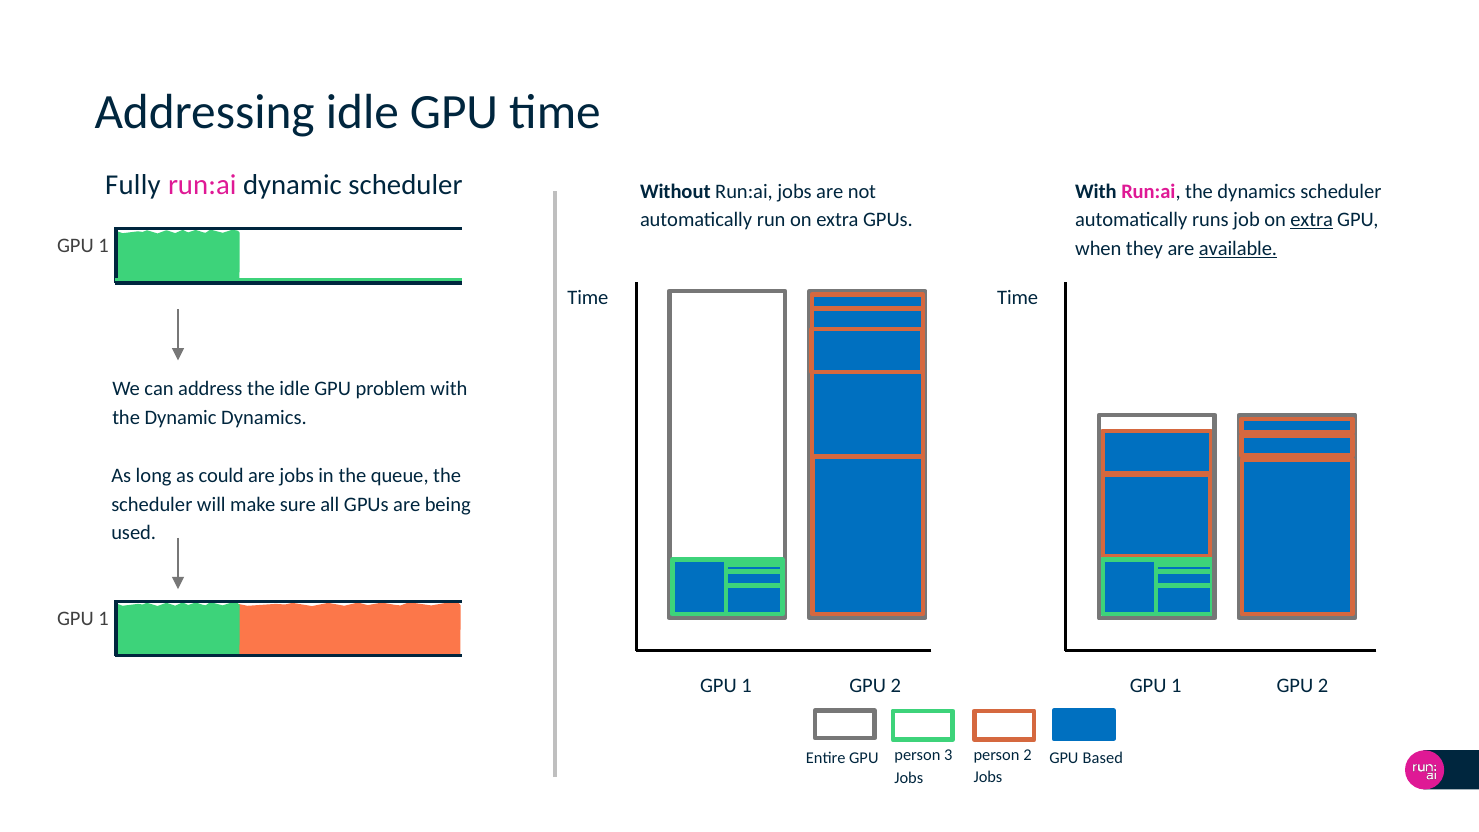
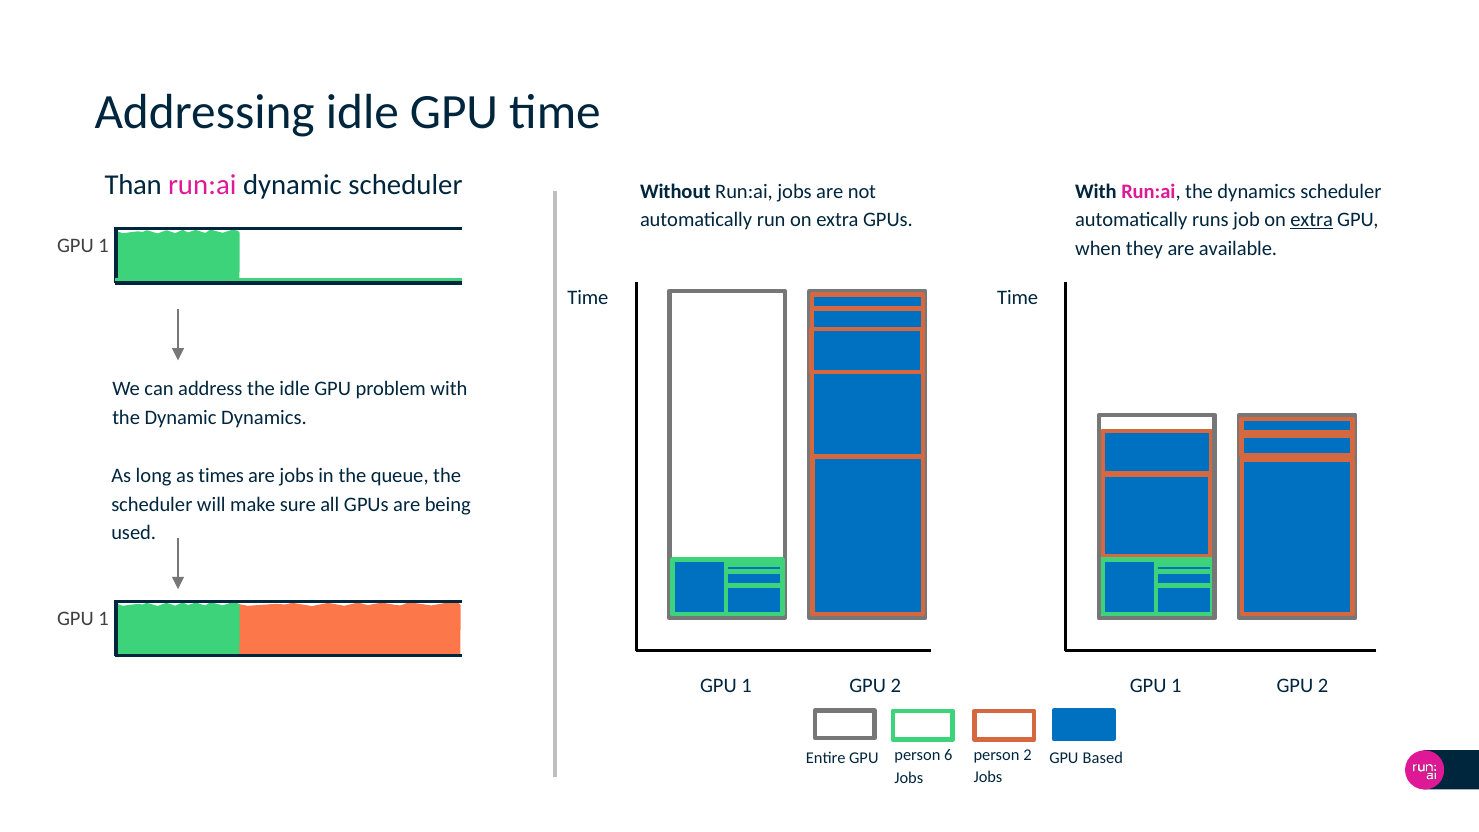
Fully: Fully -> Than (133, 185)
available underline: present -> none (1238, 248)
could: could -> times (221, 476)
3: 3 -> 6 (948, 756)
